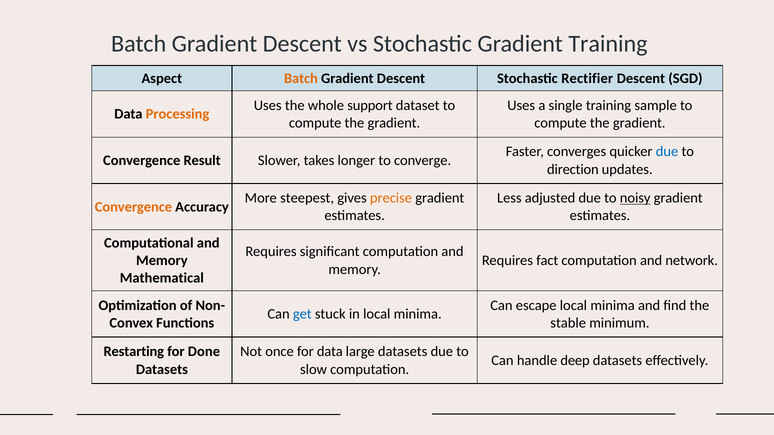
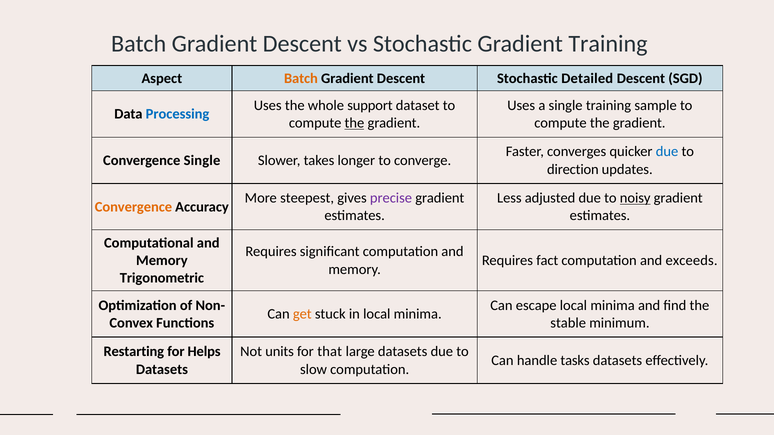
Rectifier: Rectifier -> Detailed (587, 78)
Processing colour: orange -> blue (178, 114)
the underline: none -> present (354, 123)
Convergence Result: Result -> Single (202, 161)
precise colour: orange -> purple (391, 198)
network: network -> exceeds (692, 261)
Mathematical: Mathematical -> Trigonometric (162, 278)
get colour: blue -> orange (302, 314)
Done: Done -> Helps (204, 352)
once: once -> units (280, 352)
for data: data -> that (330, 352)
deep: deep -> tasks (575, 361)
